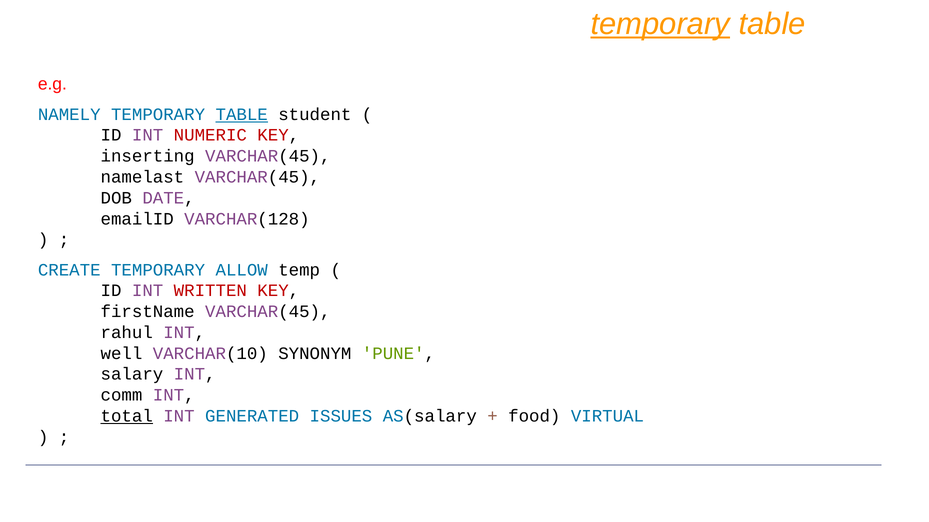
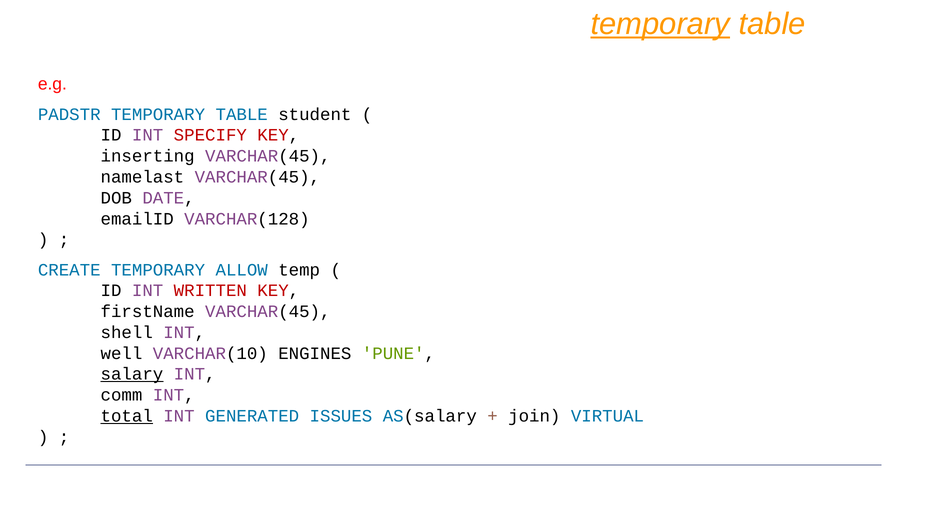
NAMELY: NAMELY -> PADSTR (69, 114)
TABLE underline: present -> none (242, 114)
NUMERIC: NUMERIC -> SPECIFY (210, 135)
rahul: rahul -> shell (127, 333)
SYNONYM: SYNONYM -> ENGINES (315, 354)
salary underline: none -> present (132, 375)
food: food -> join (534, 416)
